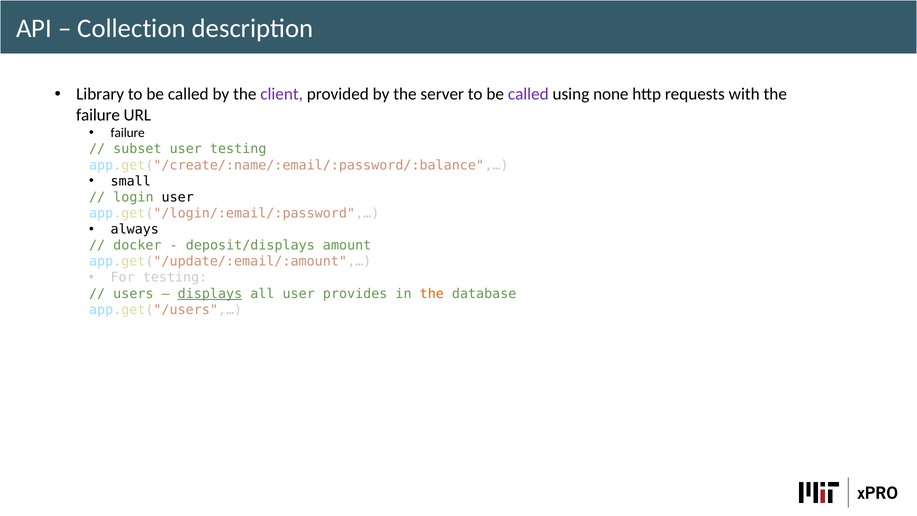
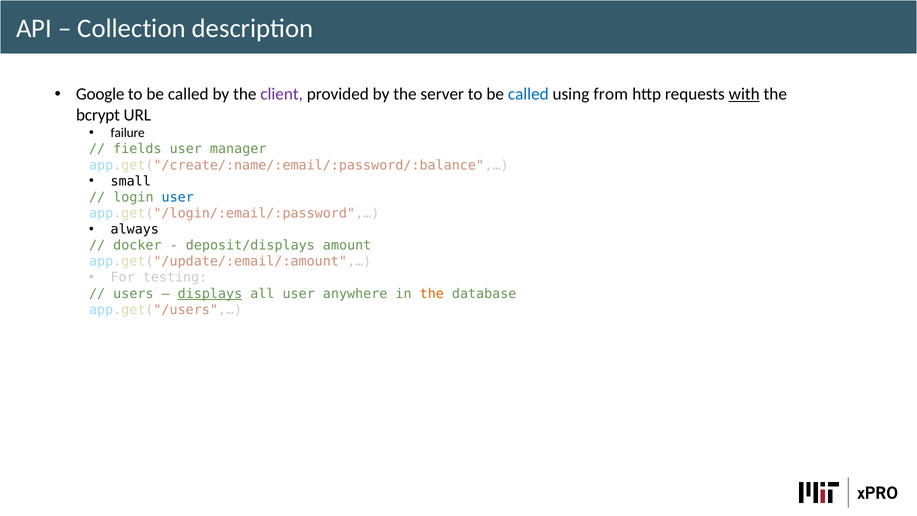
Library: Library -> Google (100, 94)
called colour: purple -> blue (528, 94)
none: none -> from (611, 94)
with underline: none -> present (744, 94)
failure: failure -> bcrypt (98, 115)
subset: subset -> fields (137, 149)
user testing: testing -> manager (238, 149)
user colour: black -> blue (178, 197)
provides: provides -> anywhere (355, 294)
